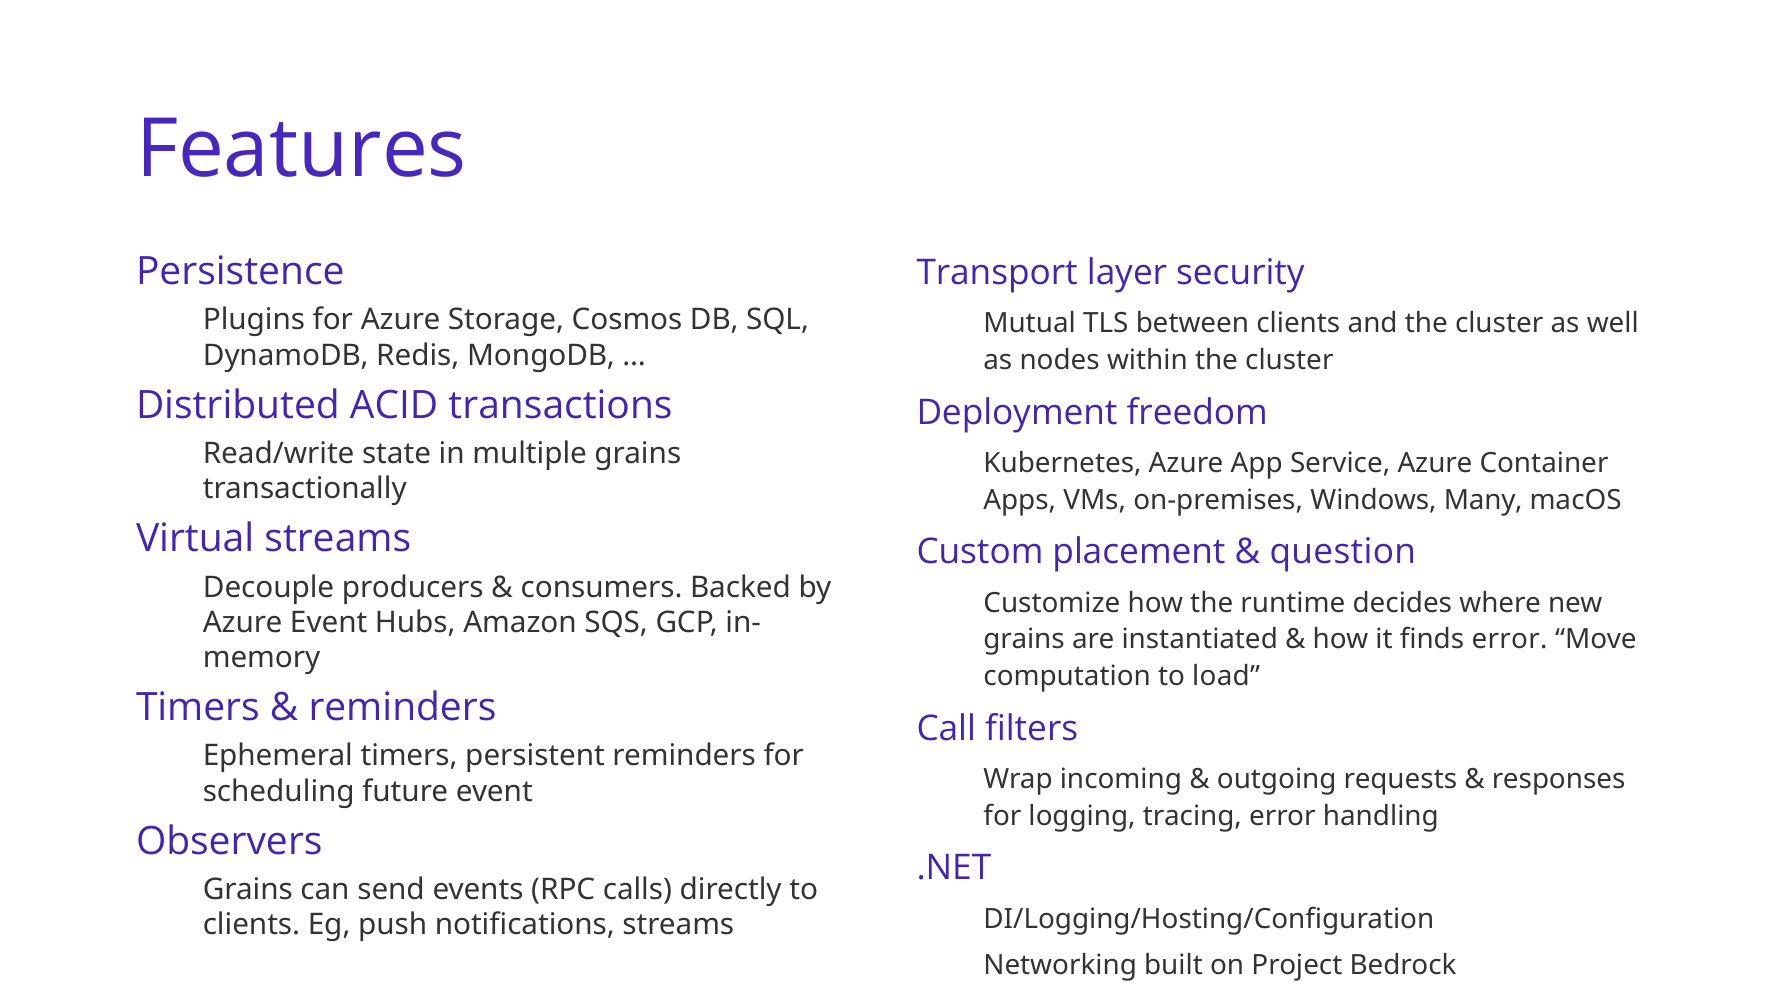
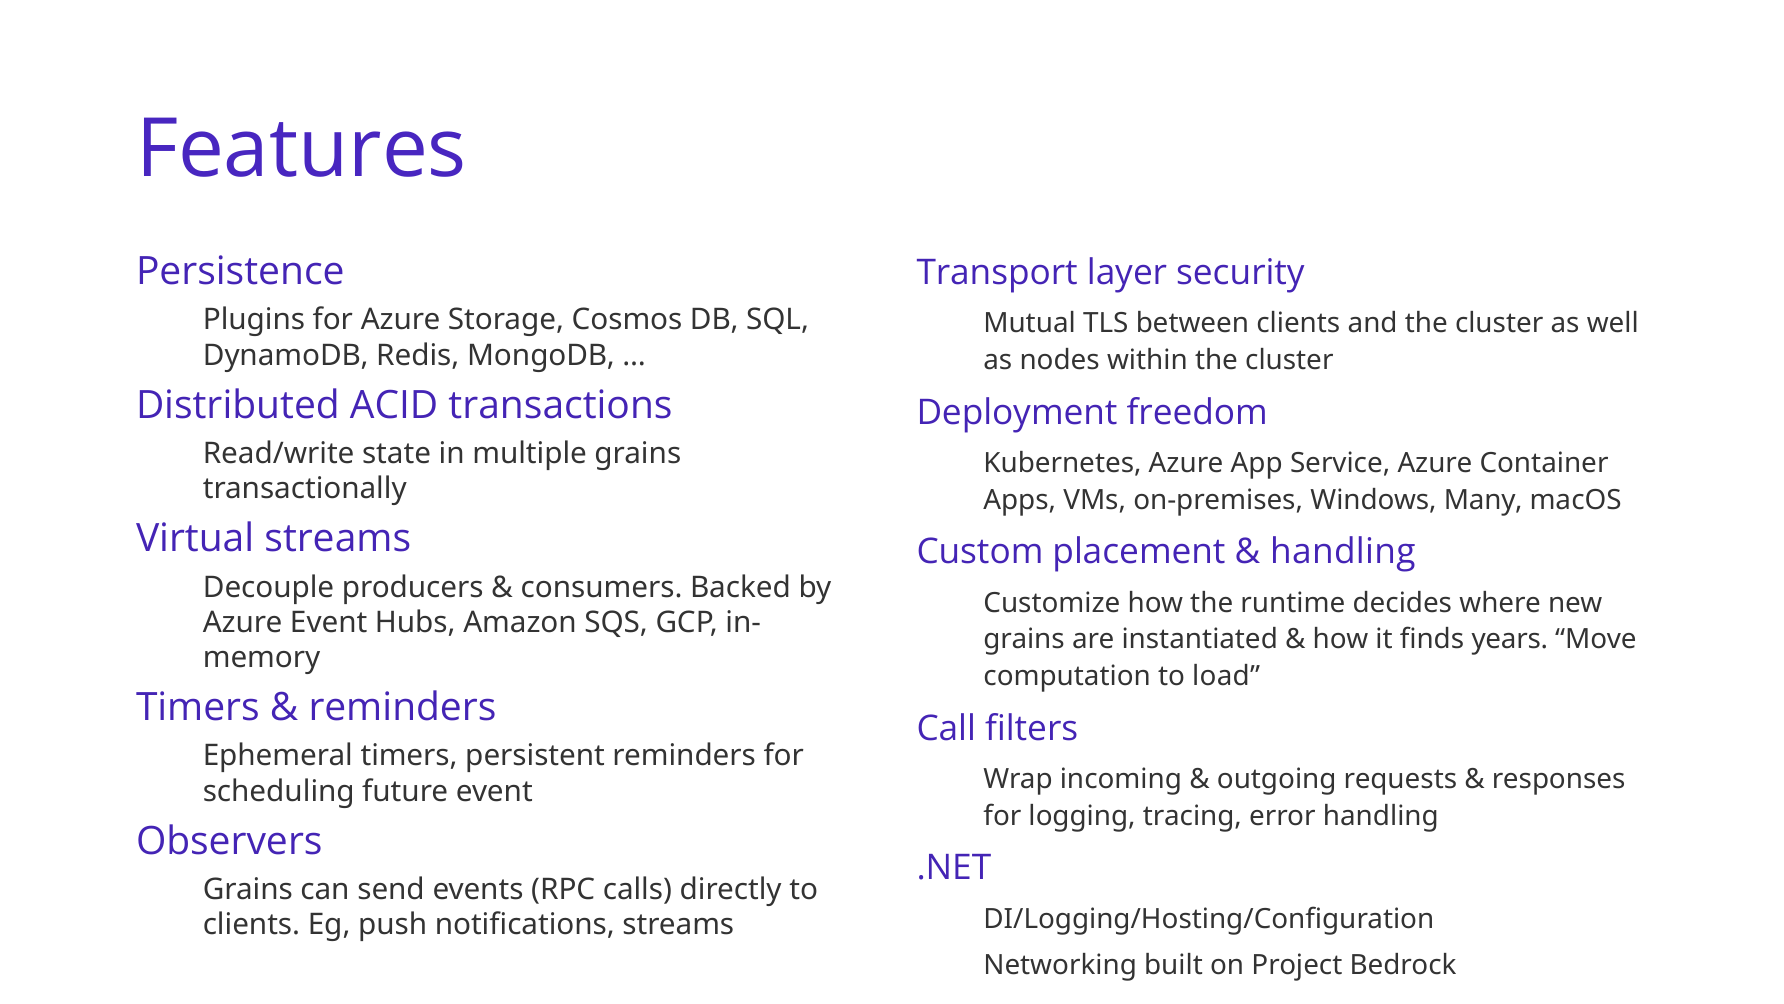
question: question -> handling (1343, 552)
finds error: error -> years (1510, 639)
